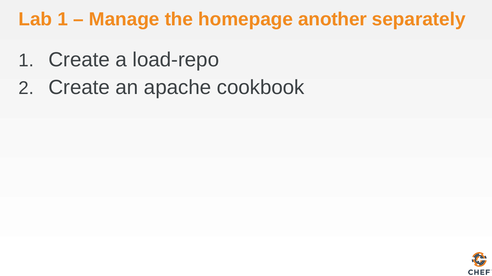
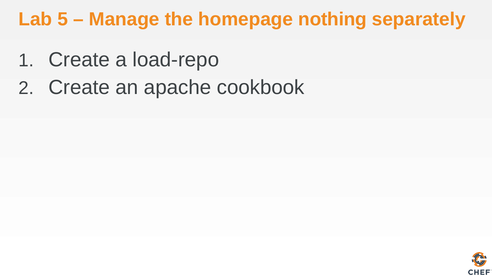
Lab 1: 1 -> 5 (63, 19)
another: another -> nothing (333, 19)
